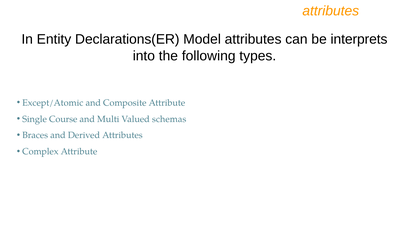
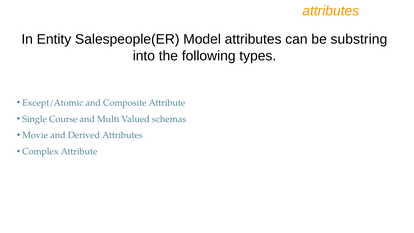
Declarations(ER: Declarations(ER -> Salespeople(ER (127, 39)
interprets: interprets -> substring (359, 39)
Braces: Braces -> Movie (35, 135)
